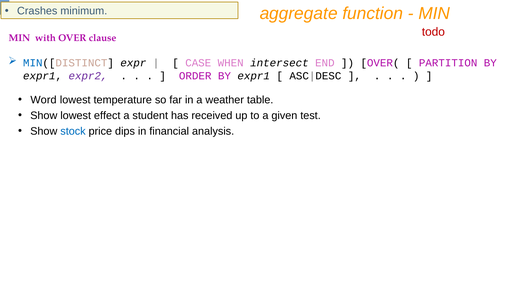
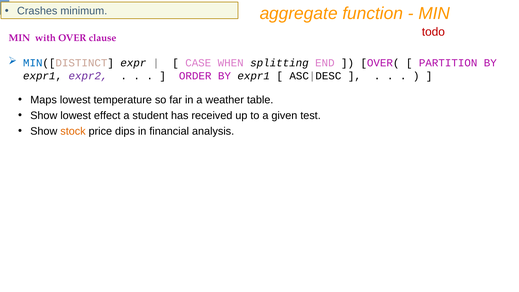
intersect: intersect -> splitting (279, 63)
Word: Word -> Maps (44, 100)
stock colour: blue -> orange (73, 131)
